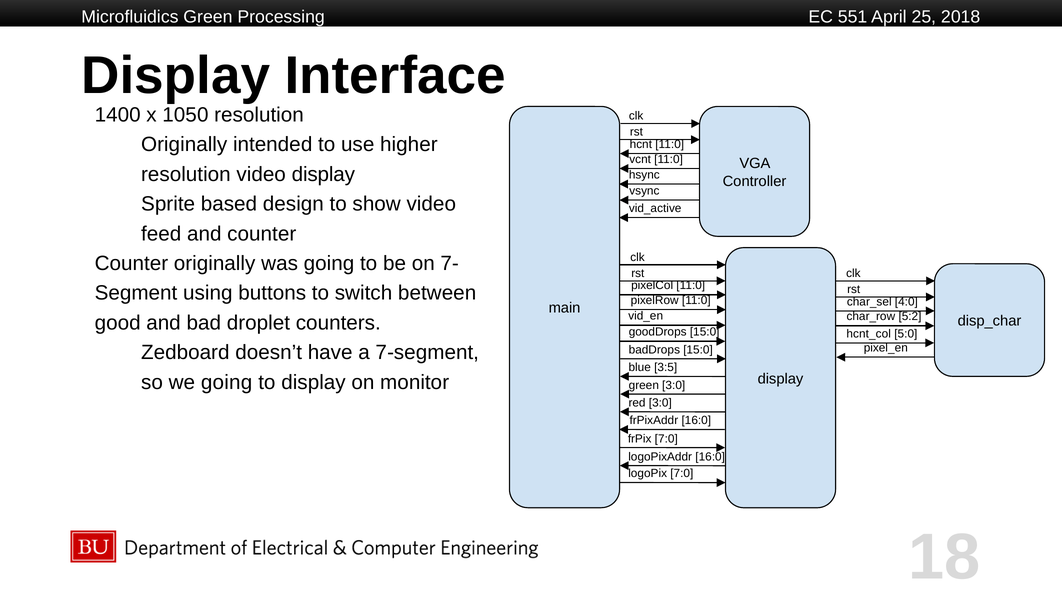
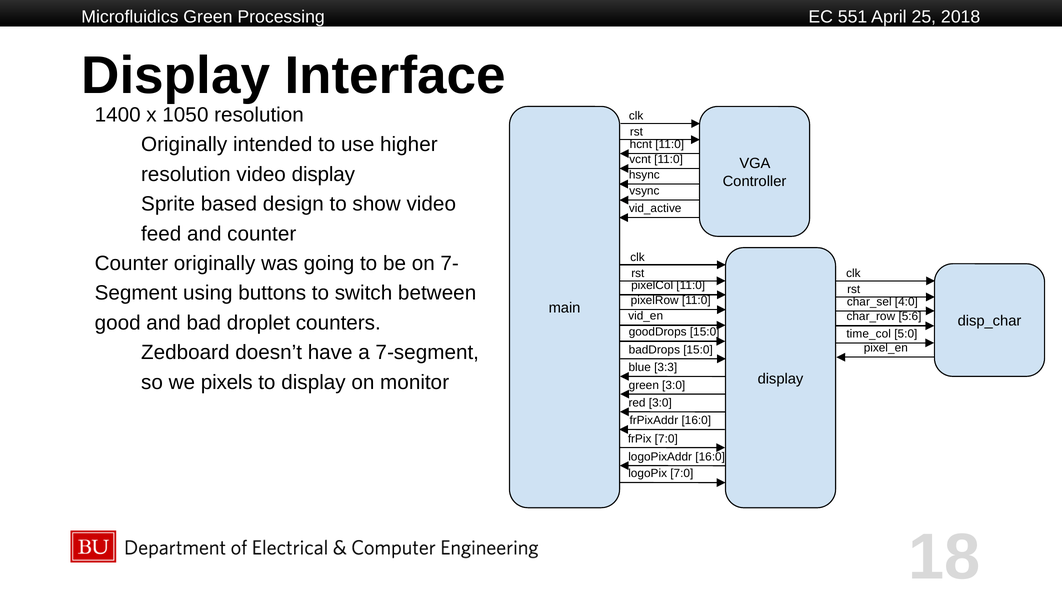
5:2: 5:2 -> 5:6 (910, 317)
hcnt_col: hcnt_col -> time_col (869, 334)
3:5: 3:5 -> 3:3 (666, 368)
we going: going -> pixels (227, 383)
